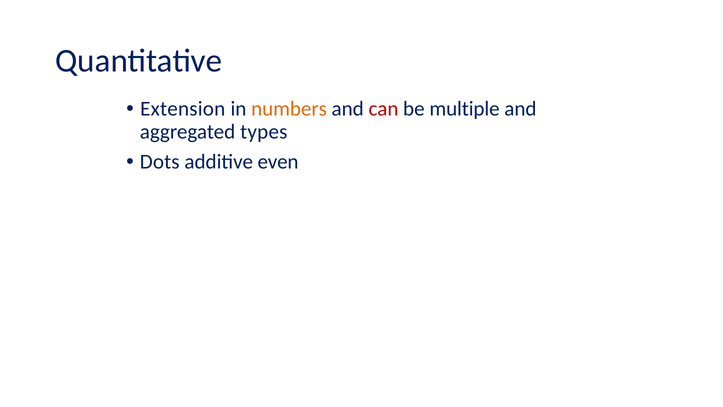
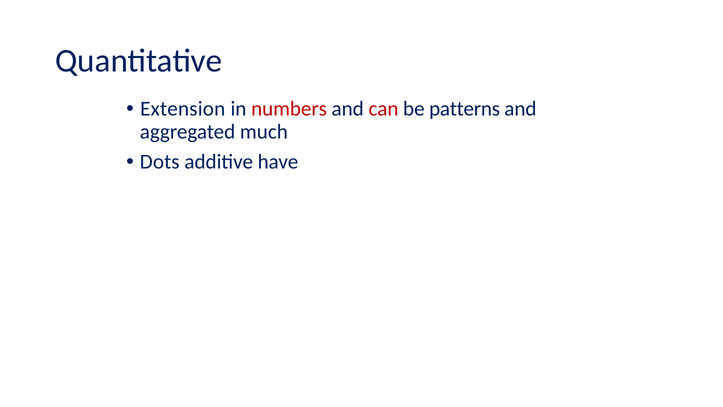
numbers colour: orange -> red (289, 109)
multiple: multiple -> patterns (465, 109)
types: types -> much (264, 132)
even: even -> have (278, 162)
